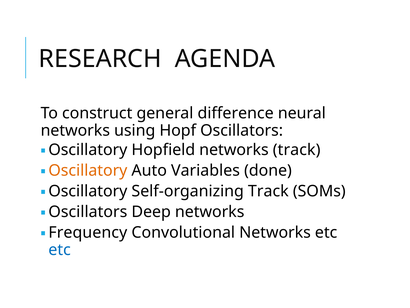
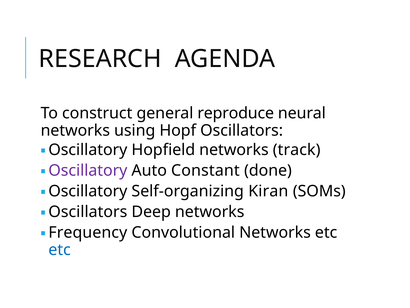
difference: difference -> reproduce (236, 113)
Oscillatory colour: orange -> purple (88, 170)
Variables: Variables -> Constant (205, 170)
Self-organizing Track: Track -> Kiran (268, 191)
